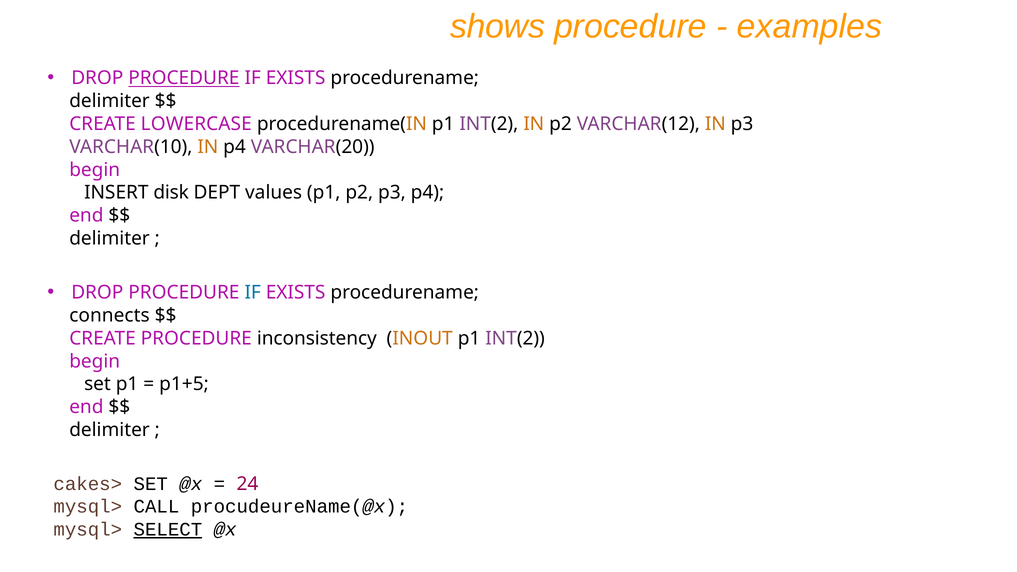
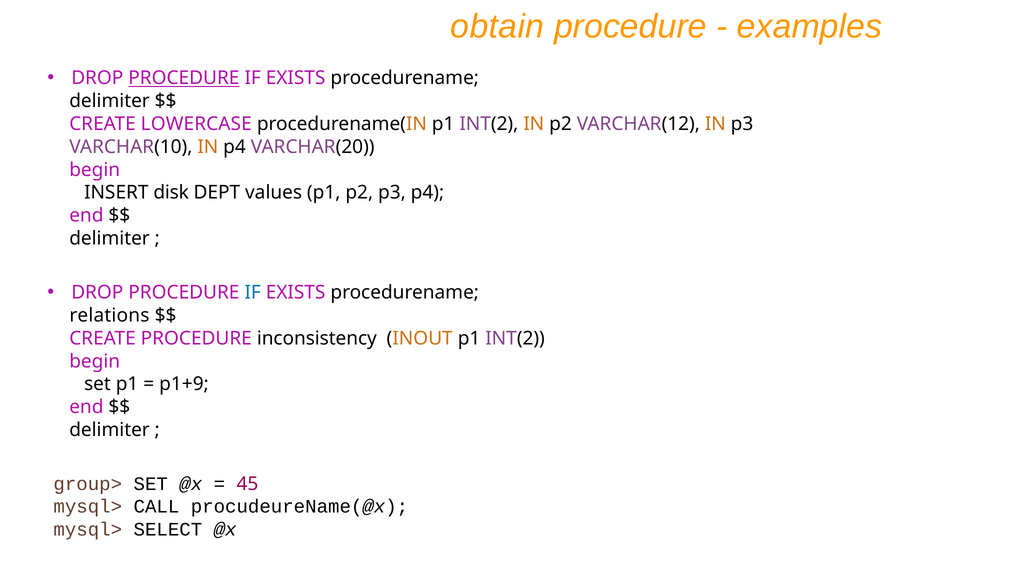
shows: shows -> obtain (497, 26)
connects: connects -> relations (109, 316)
p1+5: p1+5 -> p1+9 (184, 384)
cakes>: cakes> -> group> (88, 484)
24: 24 -> 45 (247, 484)
SELECT underline: present -> none (168, 530)
